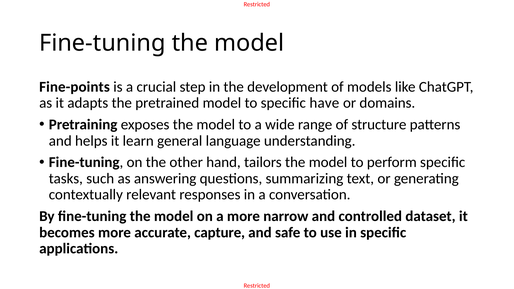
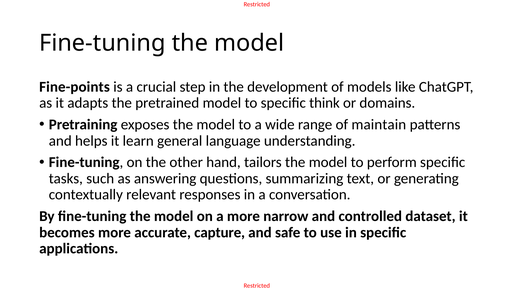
have: have -> think (324, 103)
structure: structure -> maintain (379, 125)
